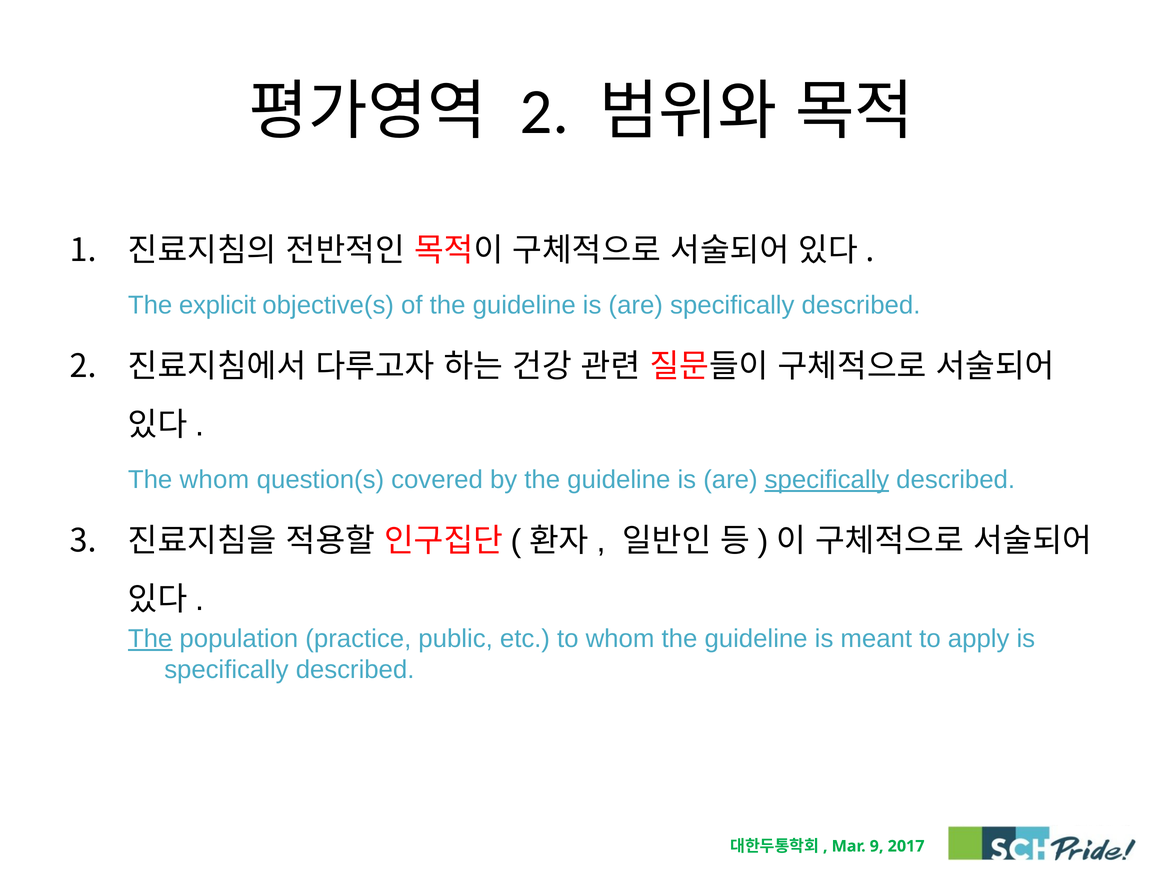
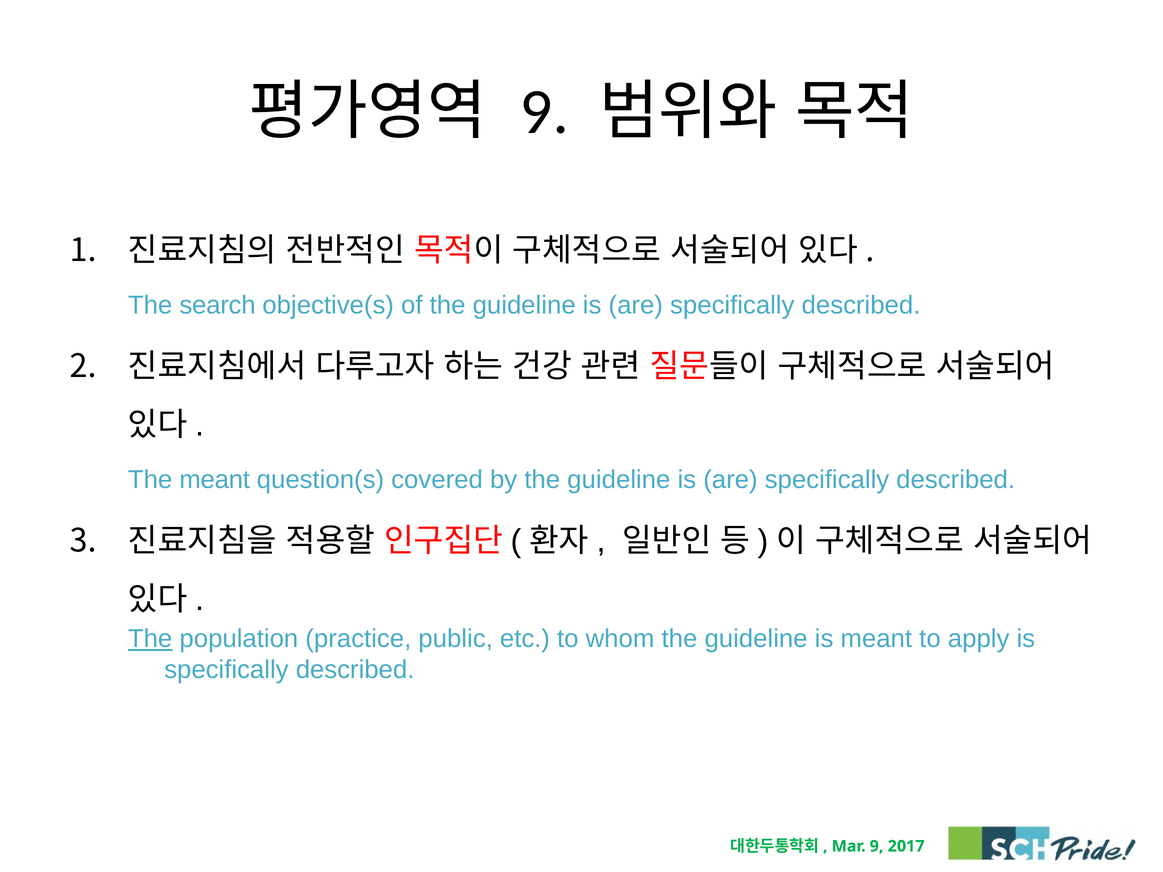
2: 2 -> 9 (544, 112)
explicit: explicit -> search (218, 305)
The whom: whom -> meant (215, 480)
specifically underline: present -> none (827, 480)
